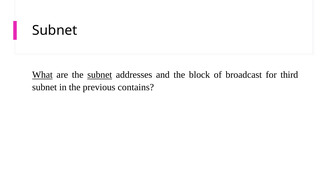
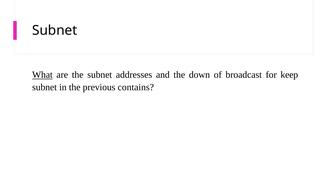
subnet underline: present -> none (100, 75)
block: block -> down (199, 75)
third: third -> keep (289, 75)
